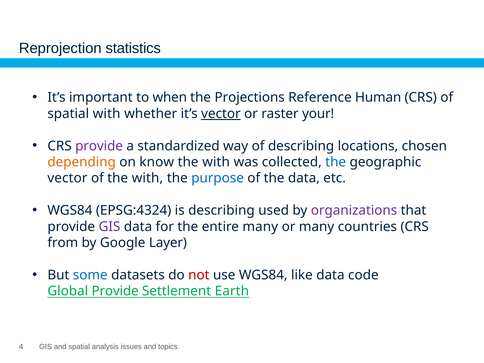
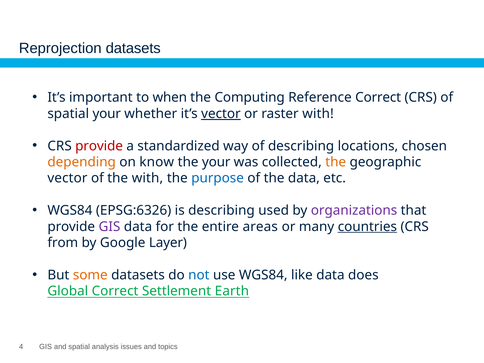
Reprojection statistics: statistics -> datasets (133, 48)
Projections: Projections -> Computing (250, 98)
Reference Human: Human -> Correct (378, 98)
spatial with: with -> your (107, 114)
raster your: your -> with (318, 114)
provide colour: purple -> red (99, 146)
with: with -> your (216, 162)
the colour: blue -> orange (336, 162)
EPSG:4324: EPSG:4324 -> EPSG:6326 (134, 211)
entire many: many -> areas (260, 227)
countries underline: none -> present (367, 227)
some colour: blue -> orange (90, 275)
not colour: red -> blue (199, 275)
code: code -> does (363, 275)
Global Provide: Provide -> Correct (115, 291)
